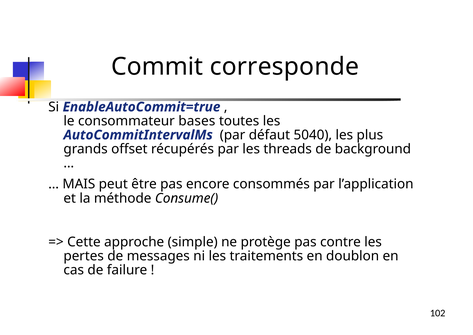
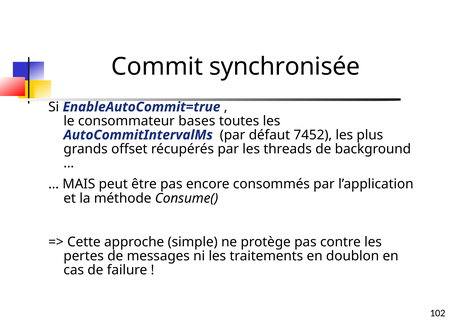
corresponde: corresponde -> synchronisée (285, 67)
5040: 5040 -> 7452 (313, 135)
